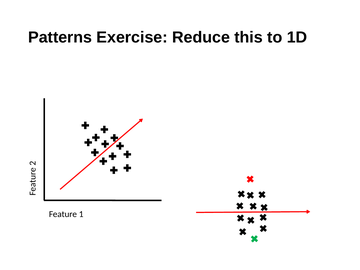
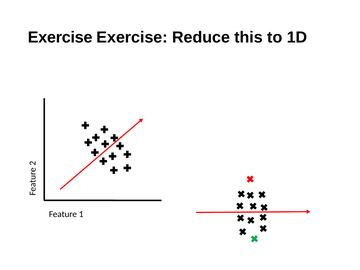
Patterns: Patterns -> Exercise (60, 37)
